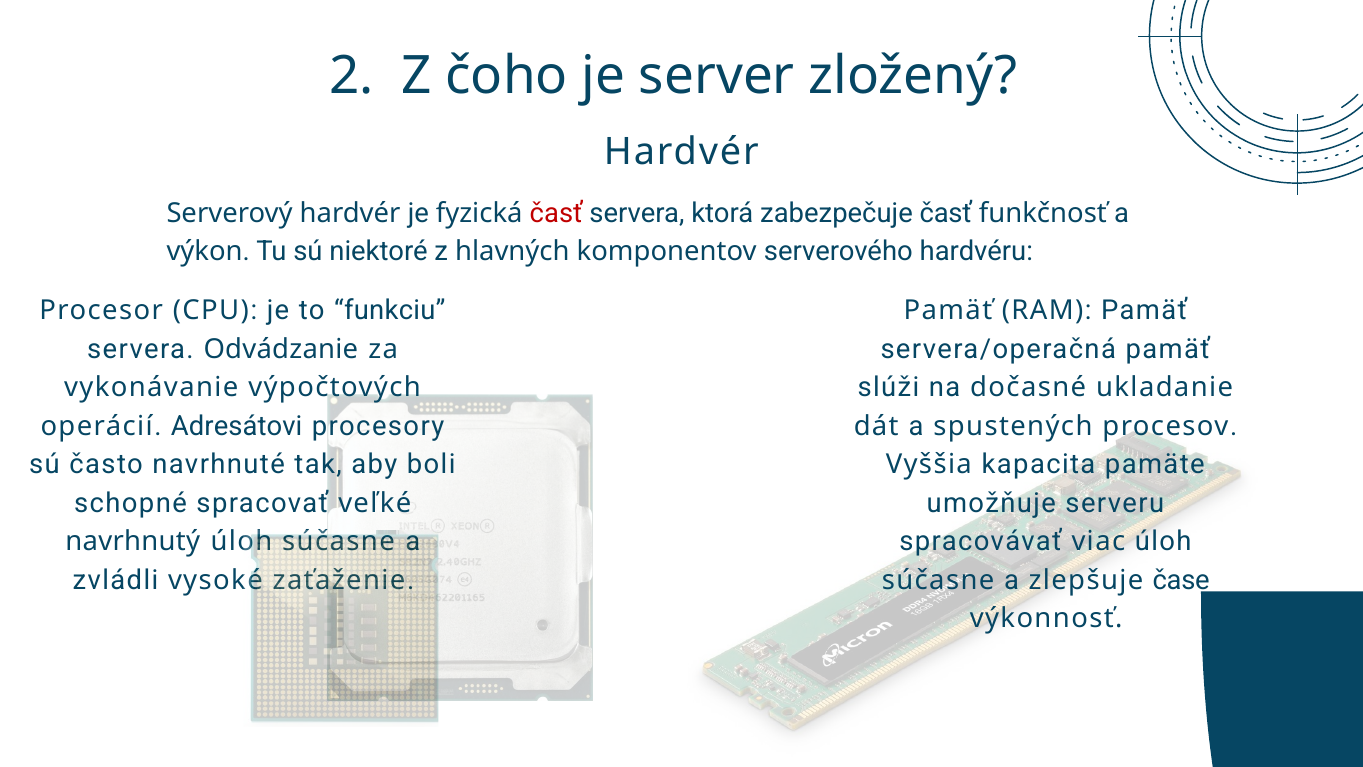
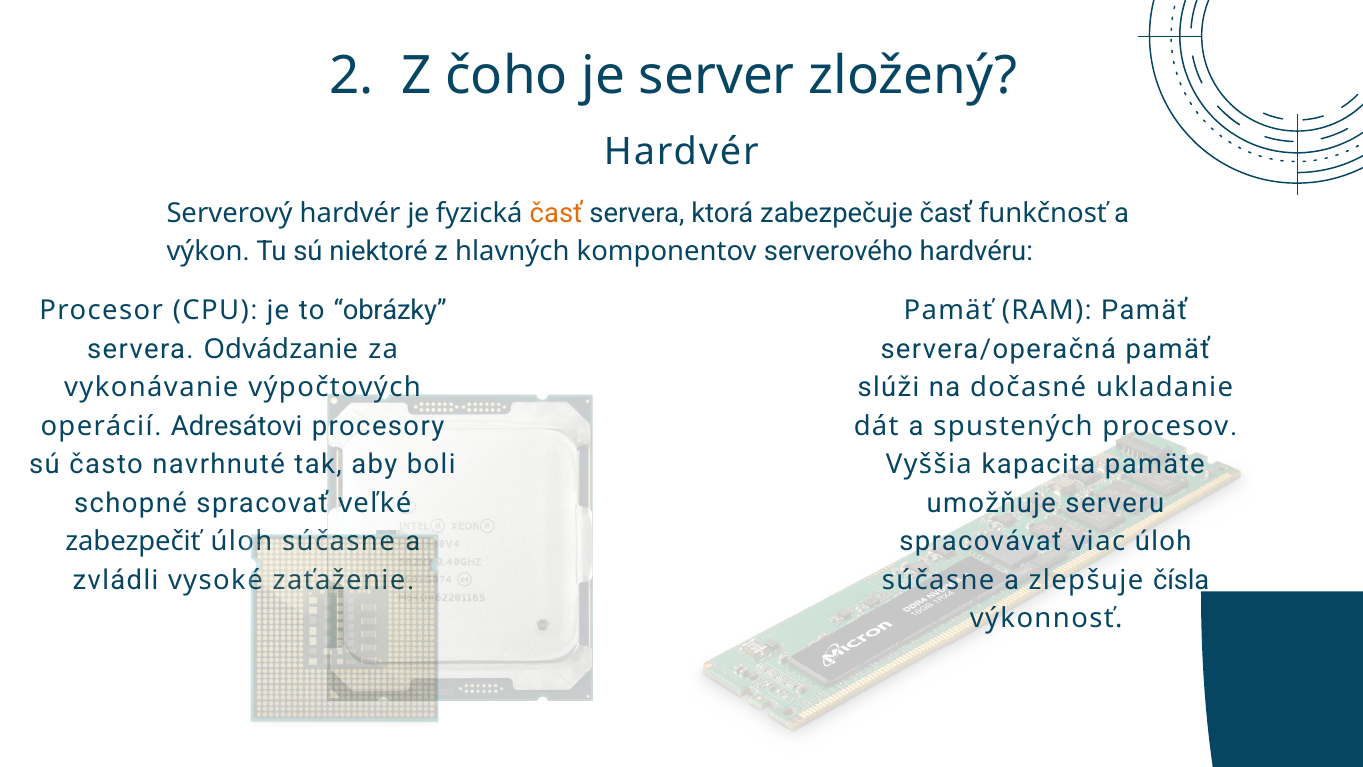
časť colour: red -> orange (556, 213)
funkciu: funkciu -> obrázky (390, 311)
navrhnutý: navrhnutý -> zabezpečiť (133, 541)
čase: čase -> čísla (1181, 580)
